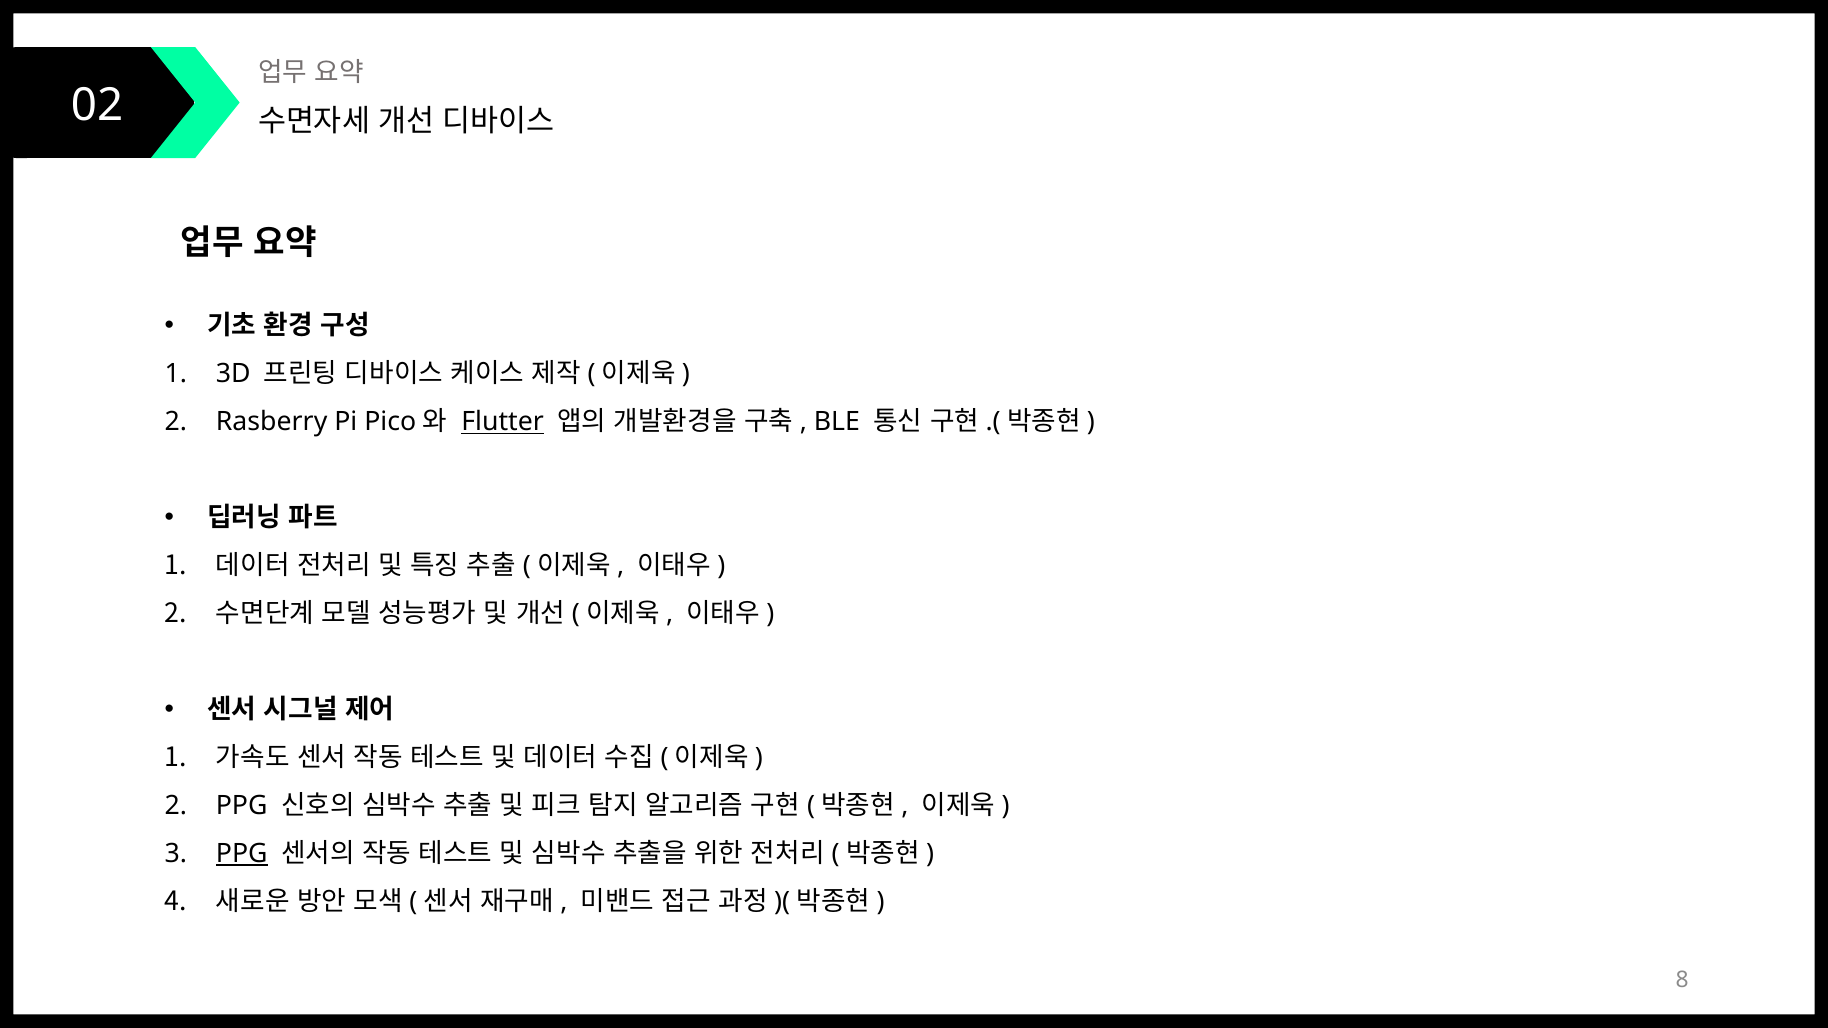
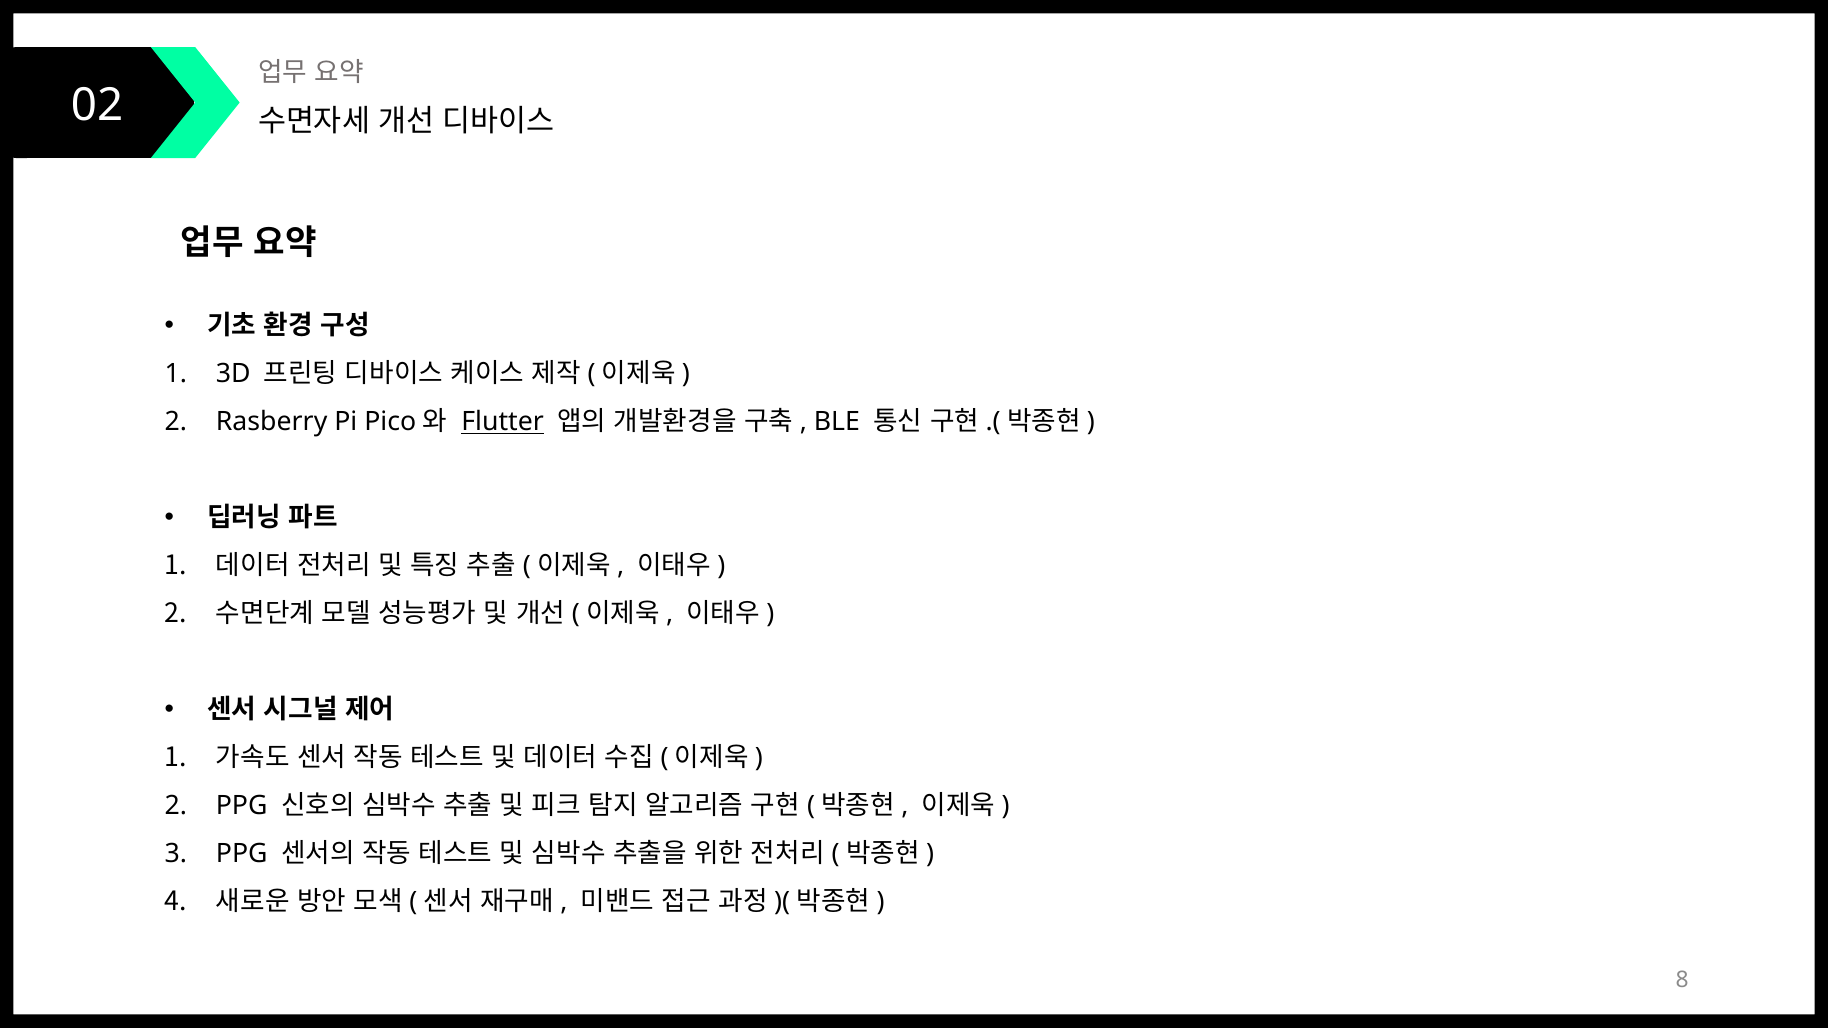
PPG underline: present -> none (242, 854)
